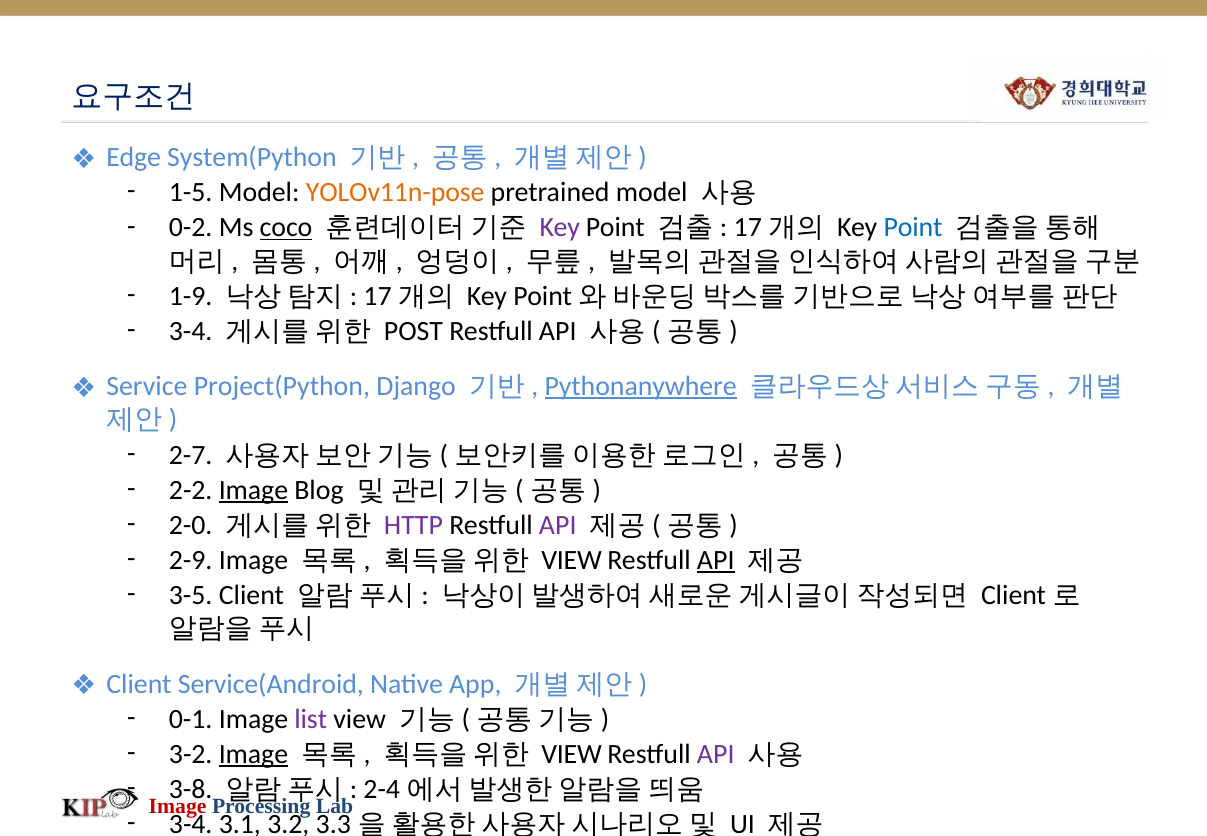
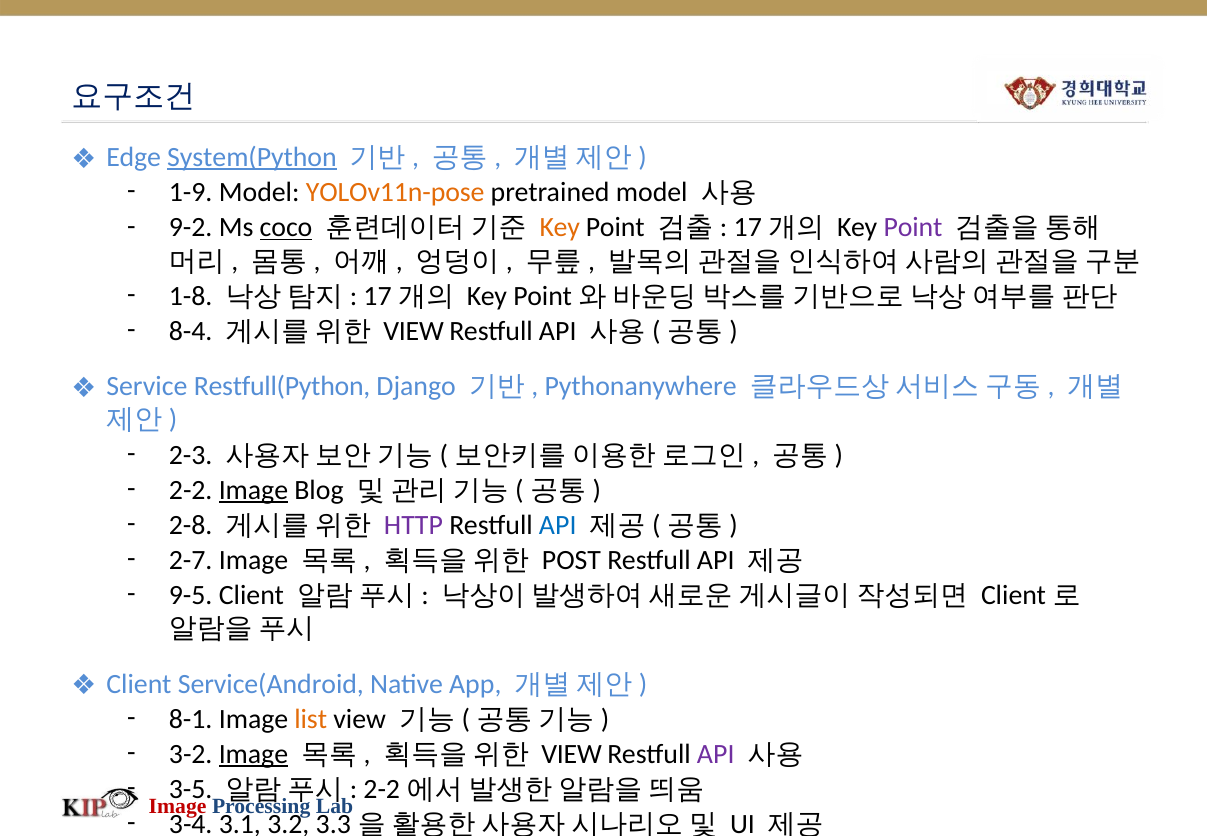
System(Python underline: none -> present (252, 157)
1-5: 1-5 -> 1-9 (191, 192)
0-2: 0-2 -> 9-2 (191, 227)
Key colour: purple -> orange (560, 227)
Point colour: blue -> purple (913, 227)
1-9: 1-9 -> 1-8 (191, 296)
3-4: 3-4 -> 8-4 (191, 331)
POST: POST -> VIEW (414, 331)
Project(Python: Project(Python -> Restfull(Python (282, 386)
Pythonanywhere underline: present -> none (641, 386)
2-7: 2-7 -> 2-3 (191, 455)
2-0: 2-0 -> 2-8 (191, 525)
API colour: purple -> blue (558, 525)
2-9: 2-9 -> 2-7 (191, 560)
VIEW: VIEW -> POST (571, 560)
API underline: present -> none (716, 560)
3-5: 3-5 -> 9-5 (191, 595)
0-1: 0-1 -> 8-1 (191, 719)
list colour: purple -> orange (311, 719)
3-8: 3-8 -> 3-5 (191, 789)
2-4: 2-4 -> 2-2 (382, 789)
